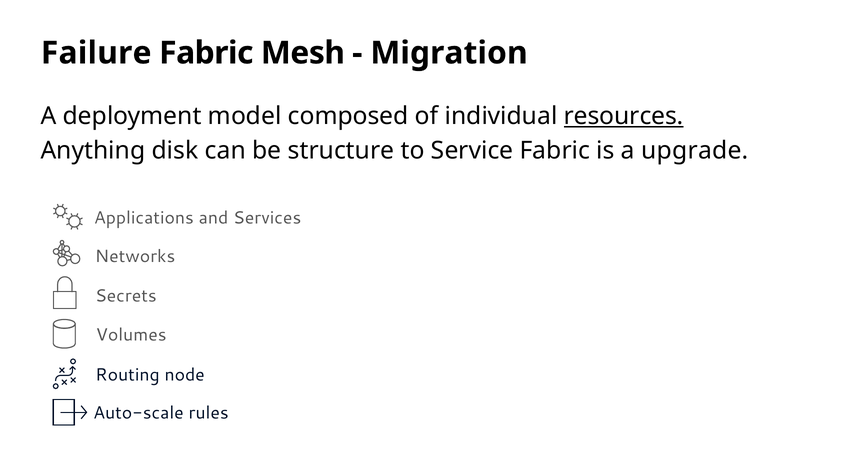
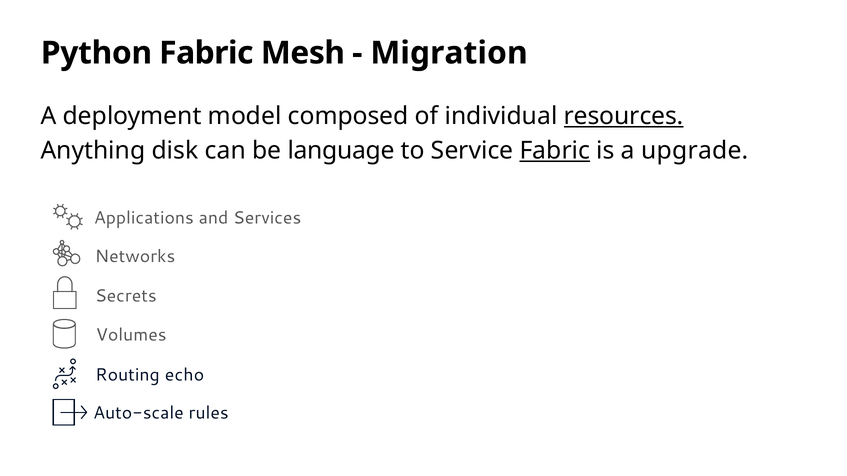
Failure: Failure -> Python (96, 53)
structure: structure -> language (341, 151)
Fabric underline: none -> present (555, 151)
node: node -> echo (185, 375)
